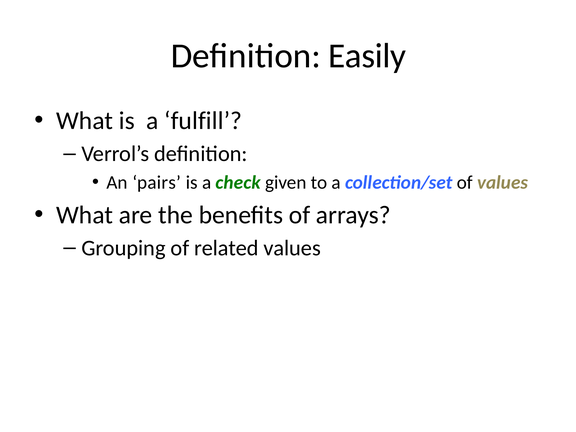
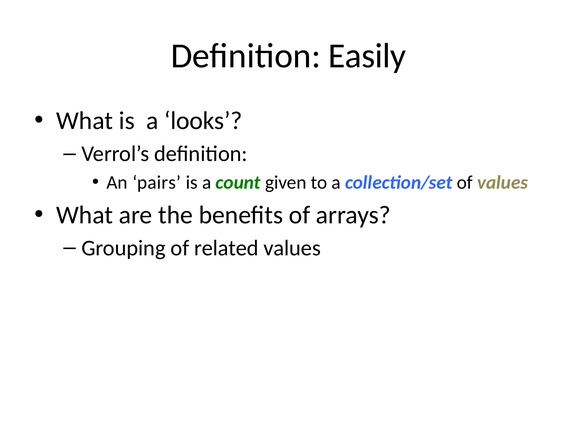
fulfill: fulfill -> looks (203, 121)
check: check -> count (238, 182)
